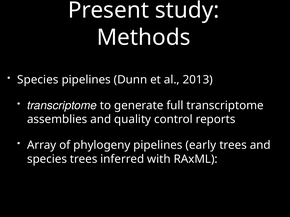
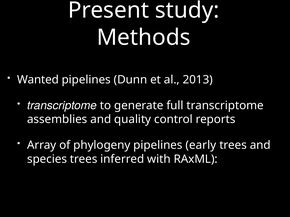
Species: Species -> Wanted (38, 80)
